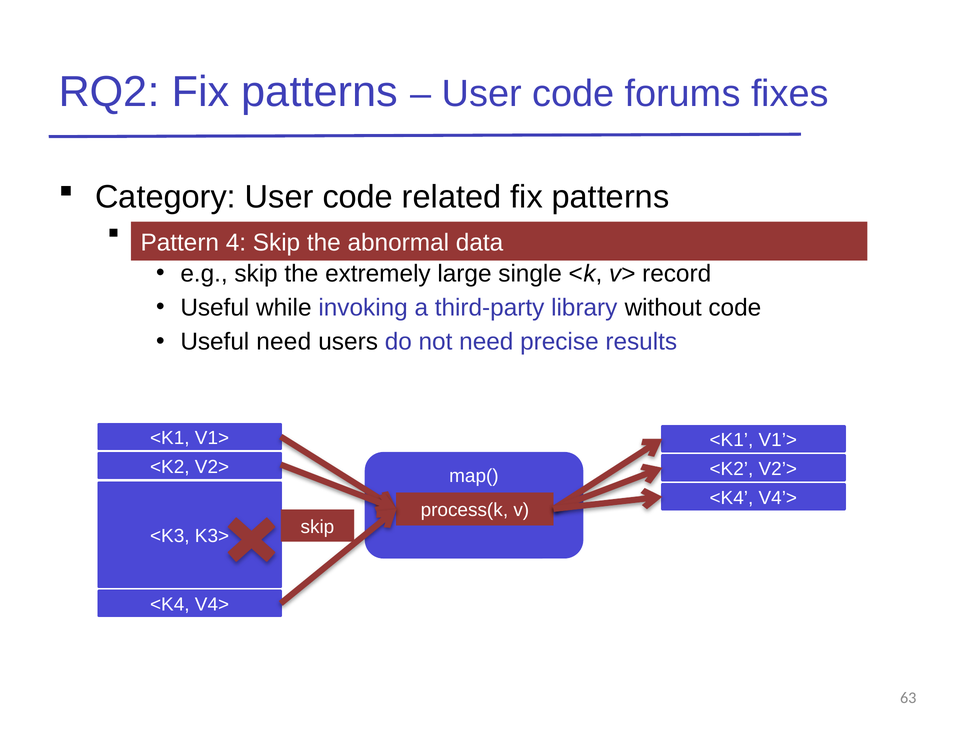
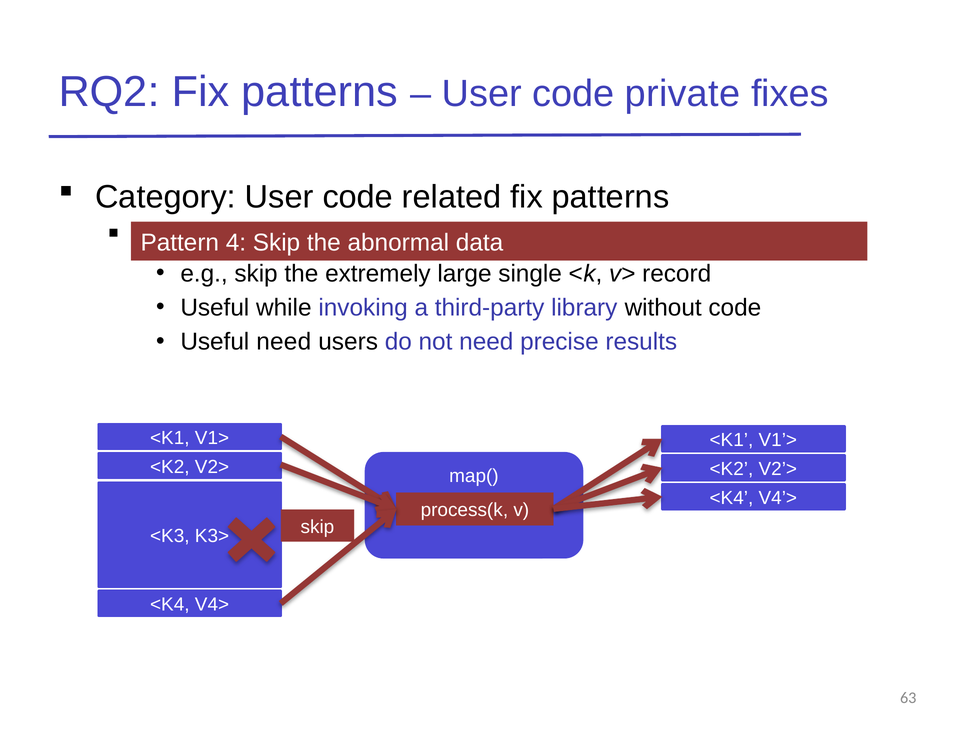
forums: forums -> private (682, 94)
